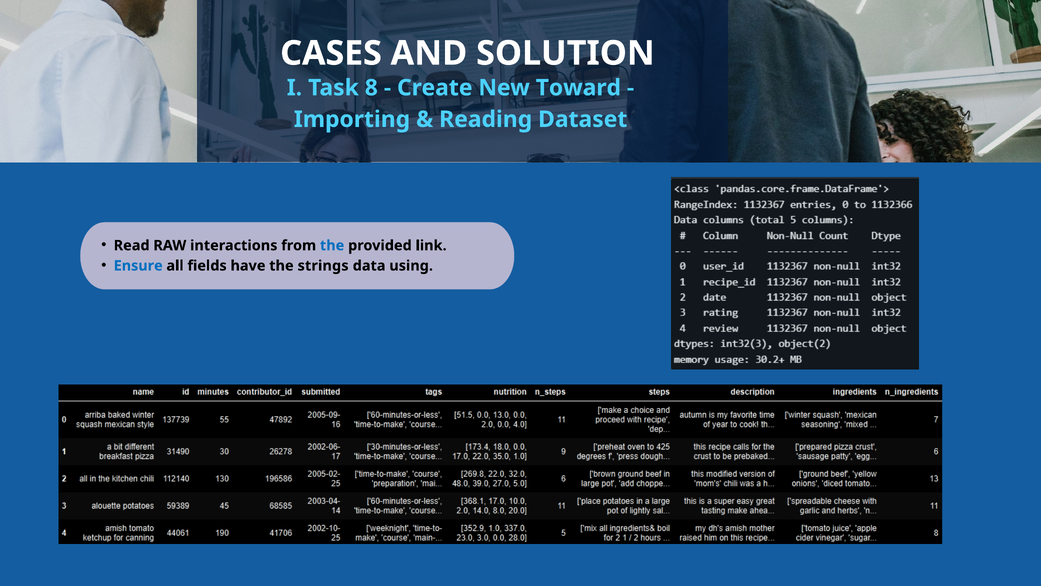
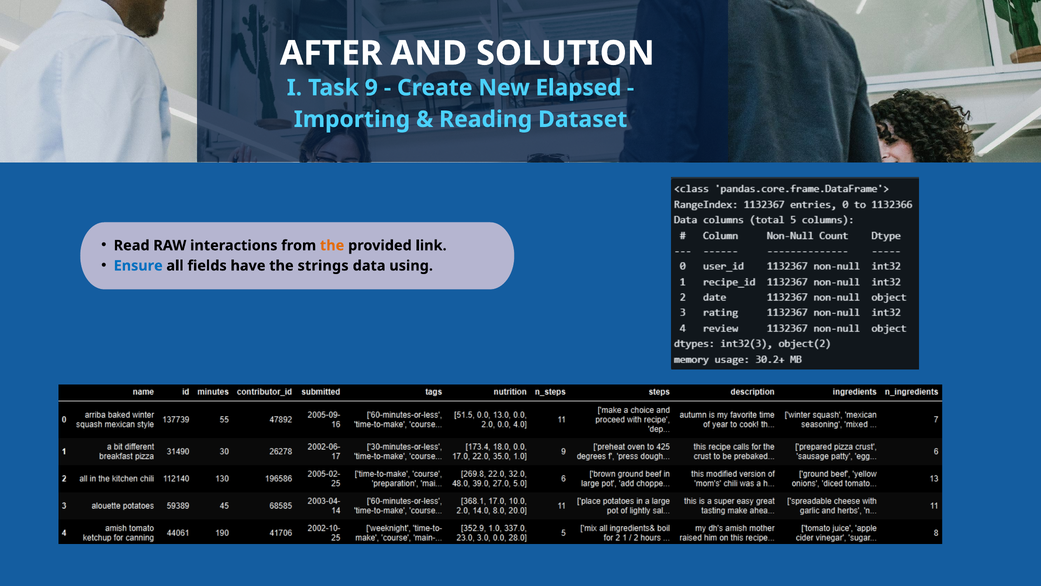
CASES: CASES -> AFTER (331, 53)
8: 8 -> 9 (371, 88)
Toward: Toward -> Elapsed (578, 88)
the colour: blue -> orange (332, 245)
